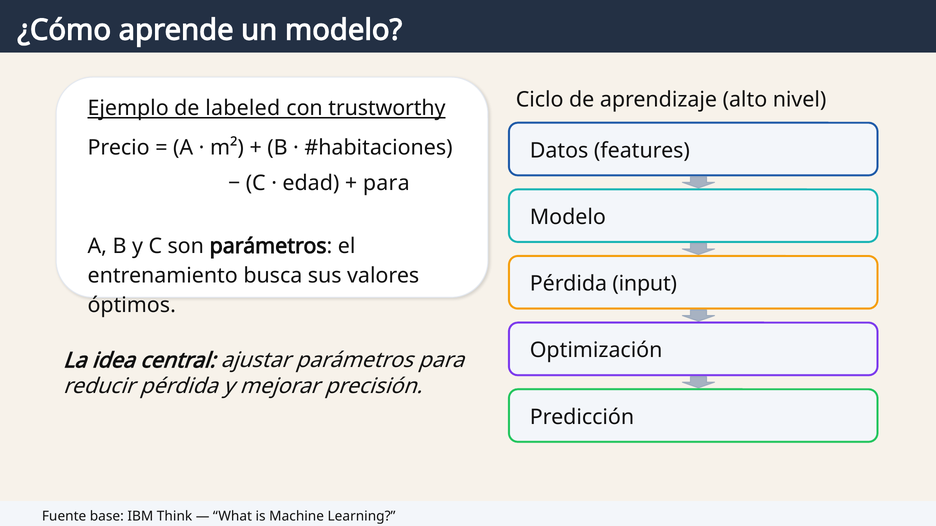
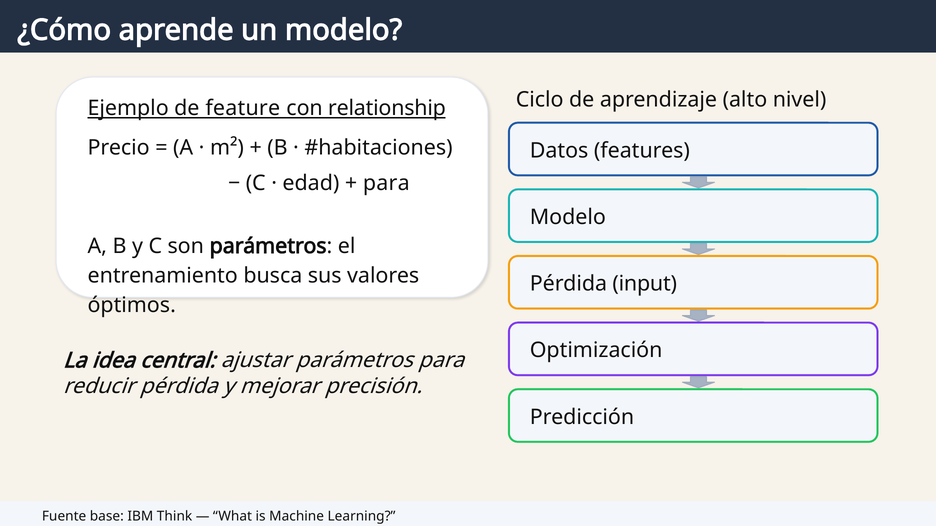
labeled: labeled -> feature (243, 108)
trustworthy: trustworthy -> relationship (387, 108)
